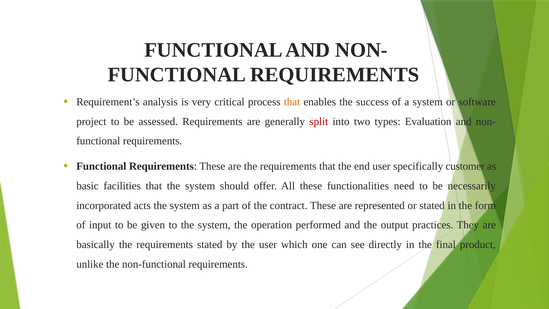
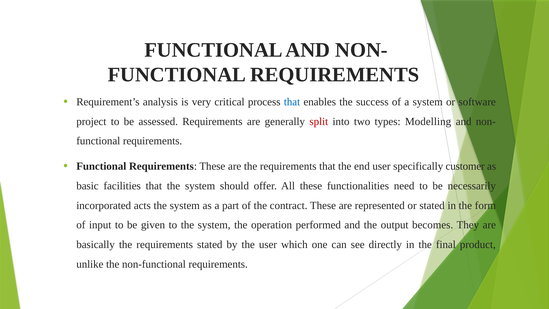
that colour: orange -> blue (292, 102)
Evaluation: Evaluation -> Modelling (428, 121)
practices: practices -> becomes (433, 225)
